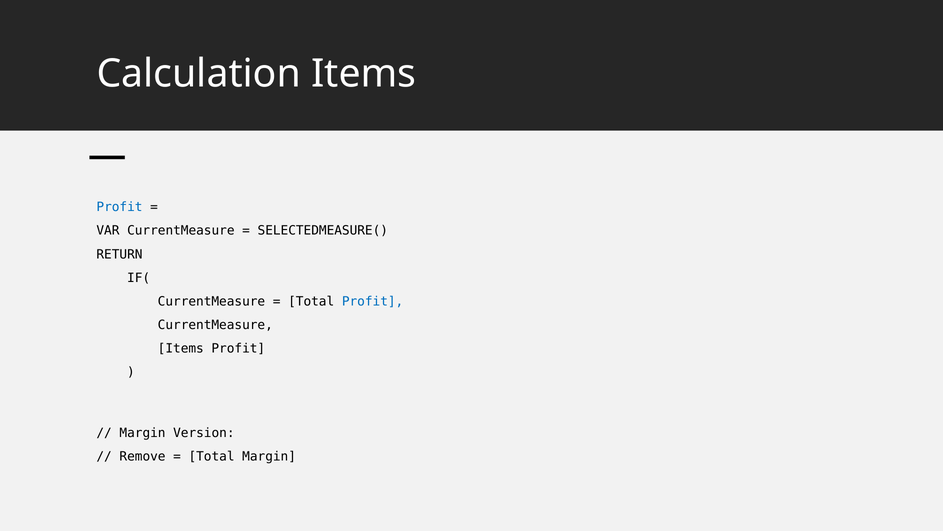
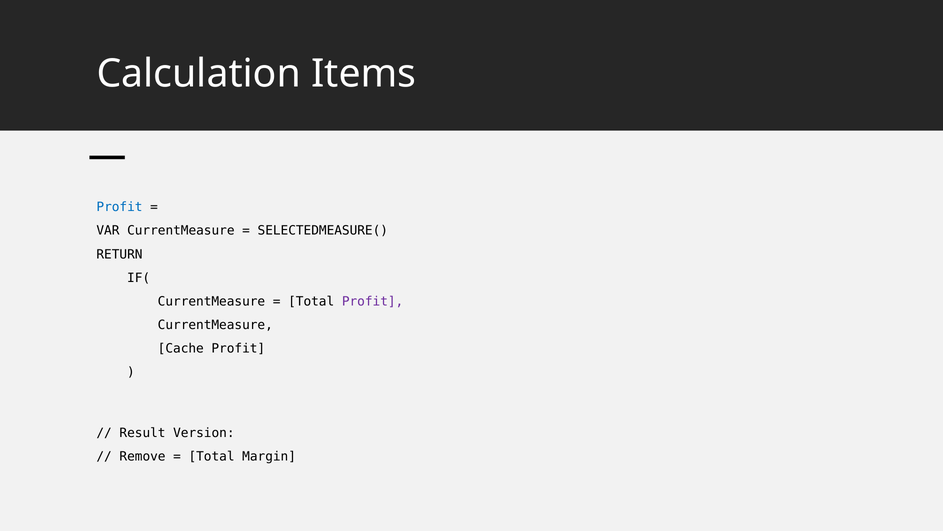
Profit colour: blue -> purple (373, 301)
Items: Items -> Cache (181, 348)
Margin: Margin -> Result (143, 433)
